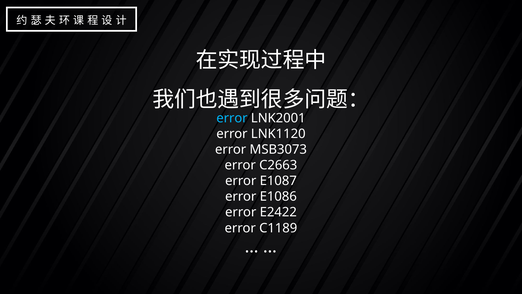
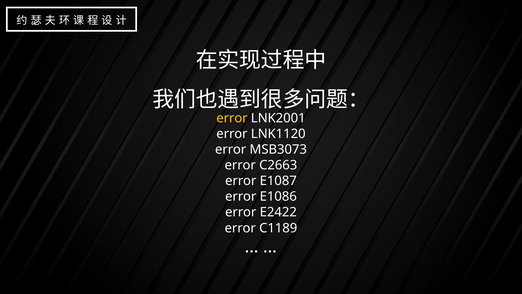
error colour: light blue -> yellow (232, 118)
